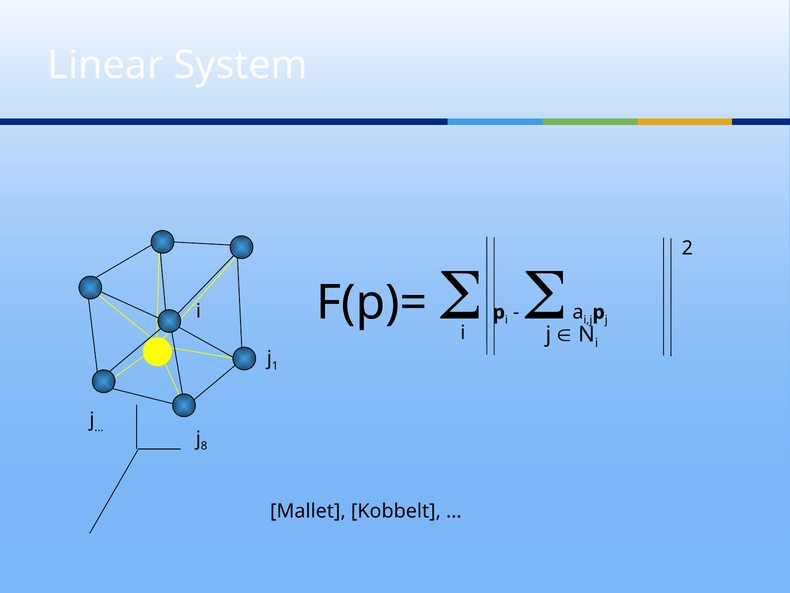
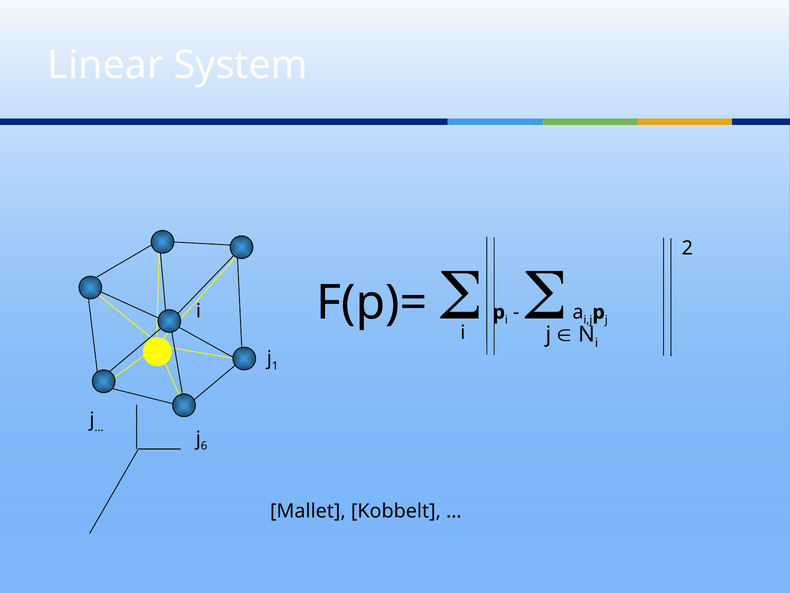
8: 8 -> 6 (204, 446)
